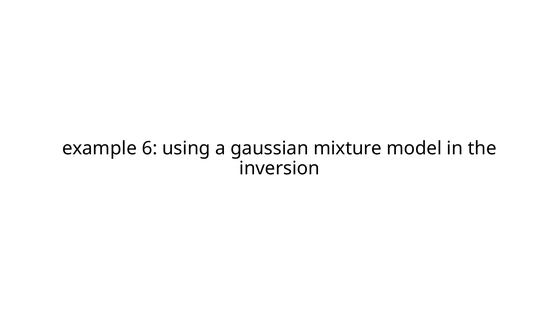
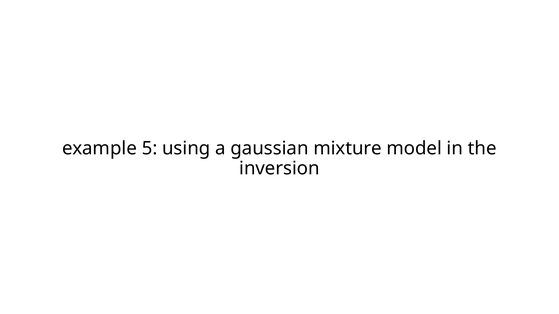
6: 6 -> 5 (150, 148)
